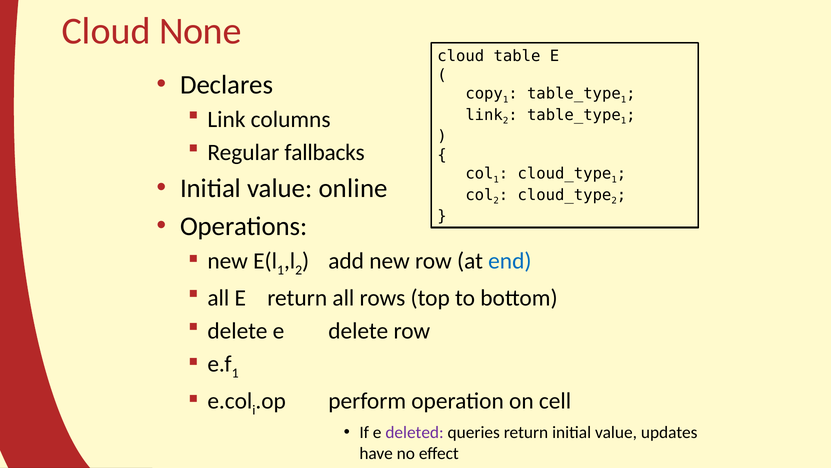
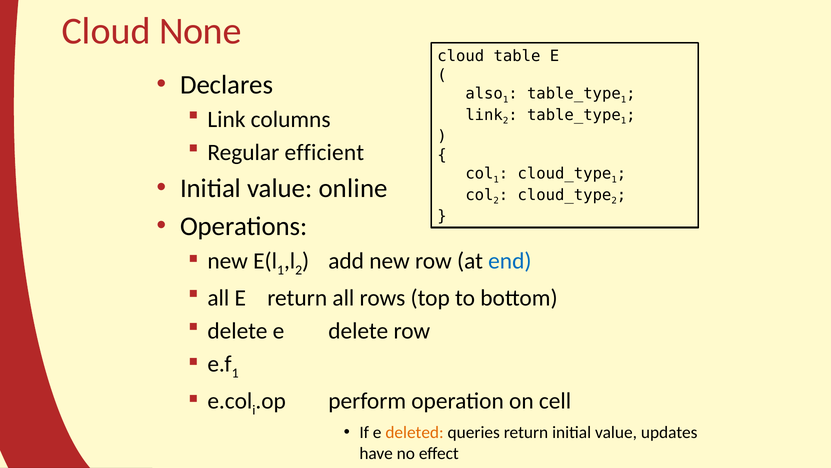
copy: copy -> also (484, 94)
fallbacks: fallbacks -> efficient (324, 152)
deleted colour: purple -> orange (415, 432)
